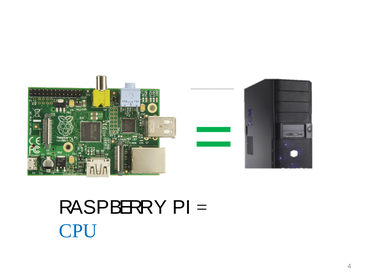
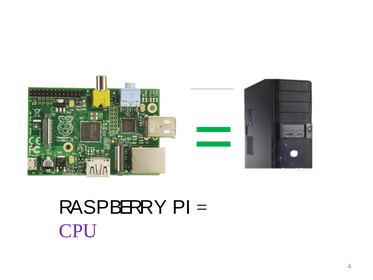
CPU colour: blue -> purple (78, 231)
